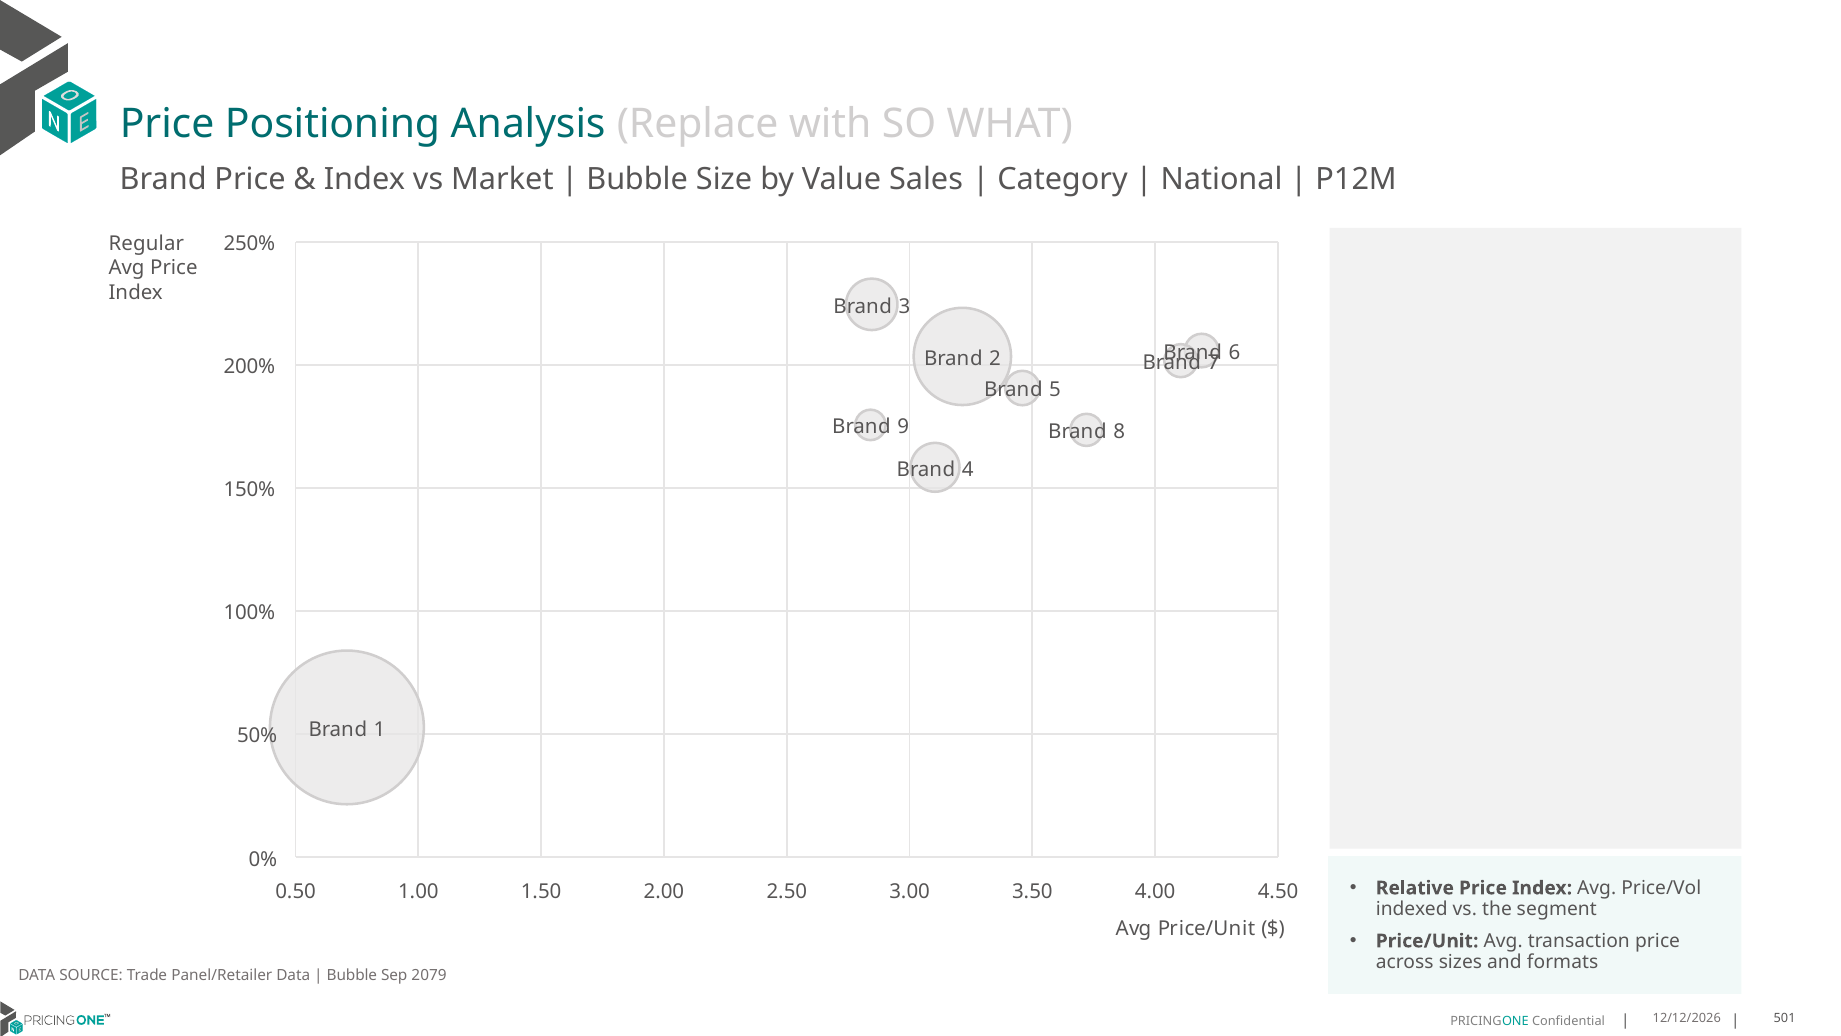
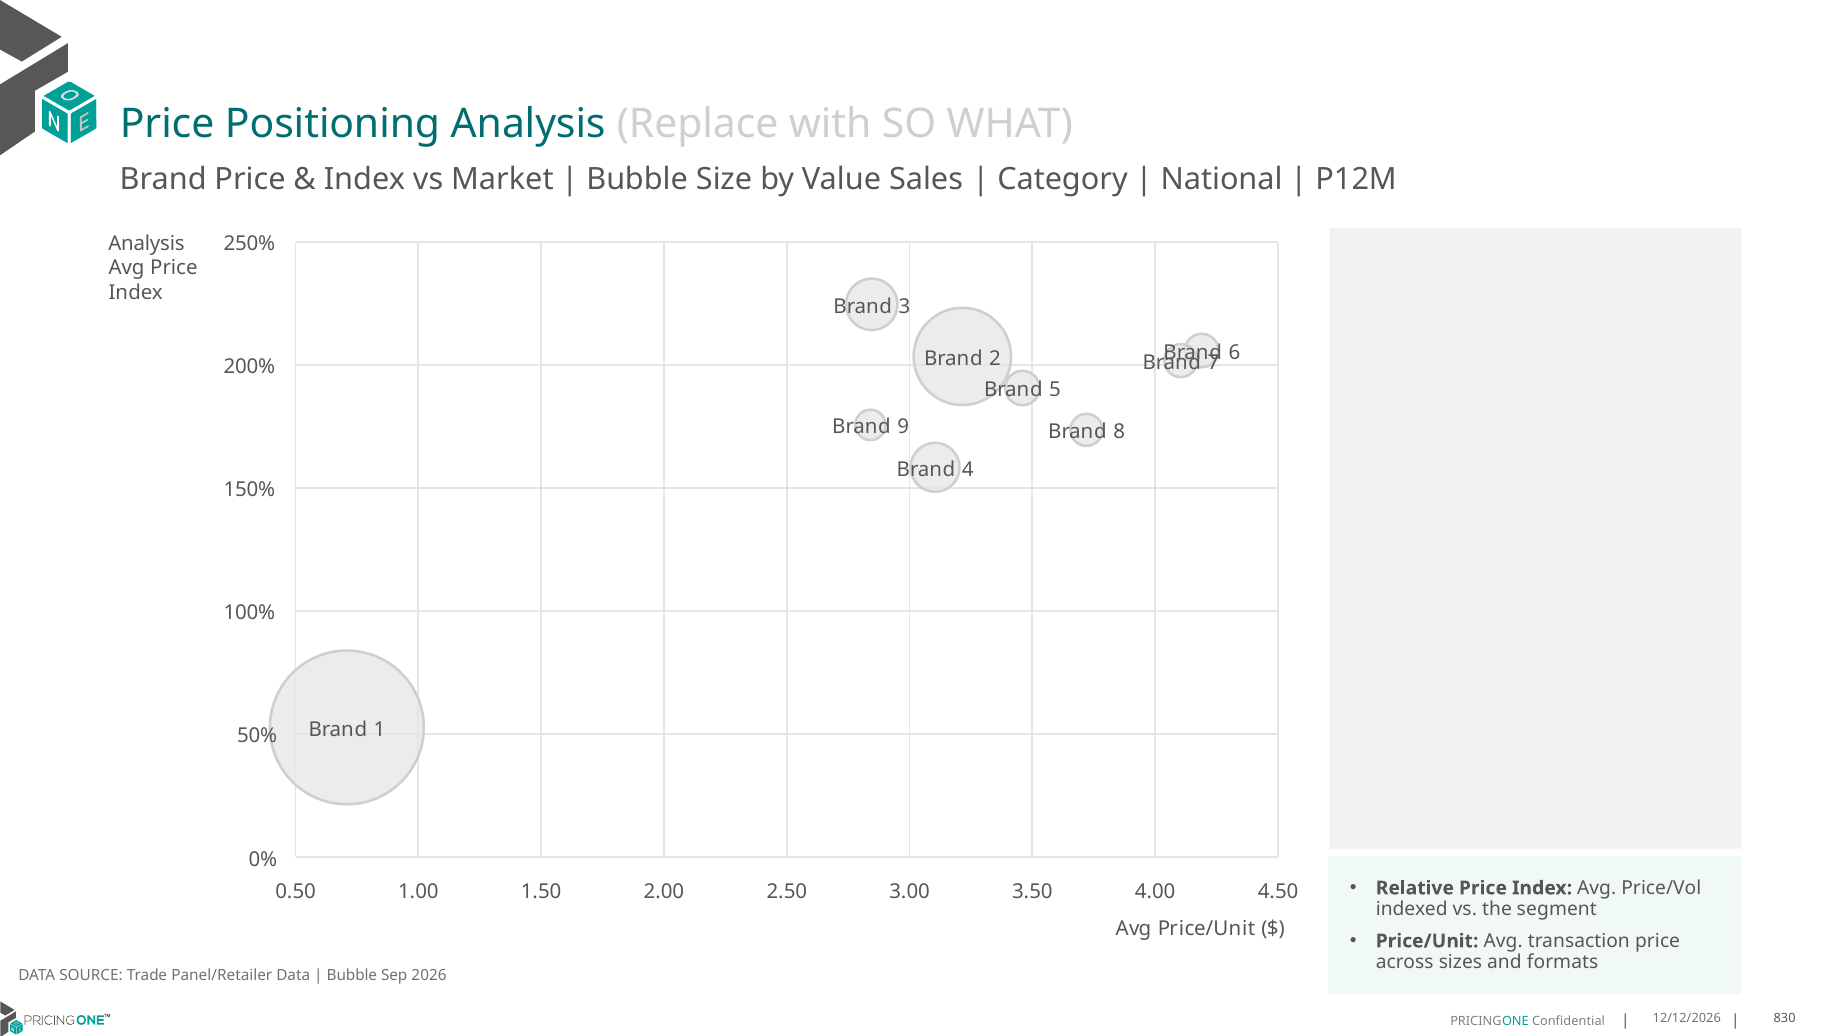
Regular: Regular -> Analysis (147, 243)
2079: 2079 -> 2026 (429, 975)
501: 501 -> 830 (1785, 1018)
